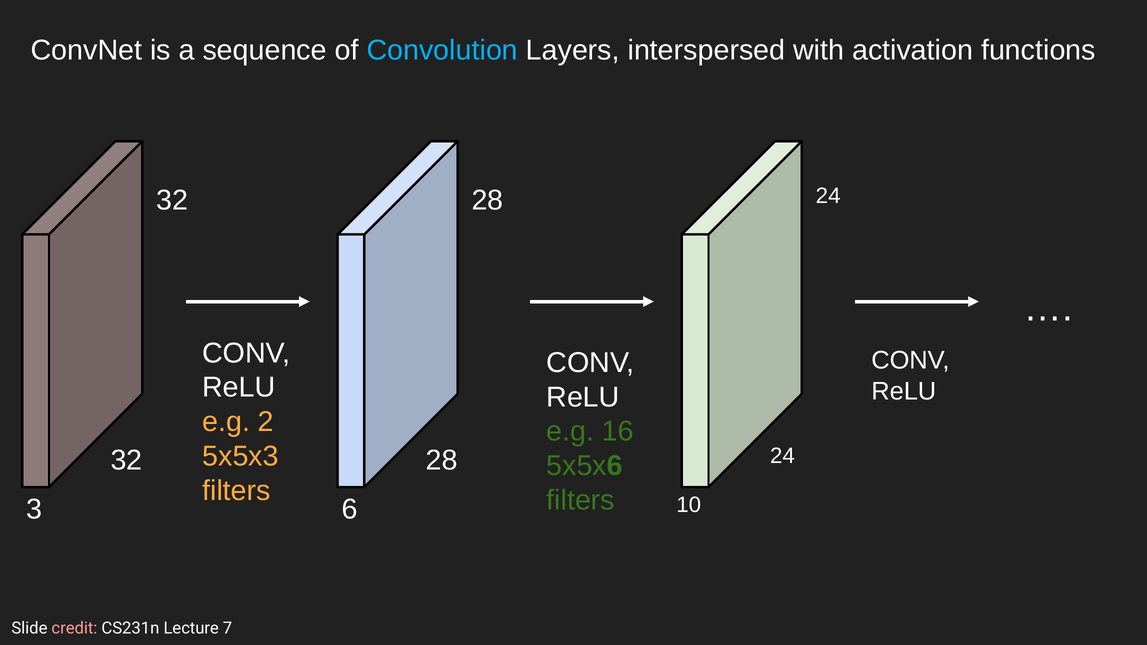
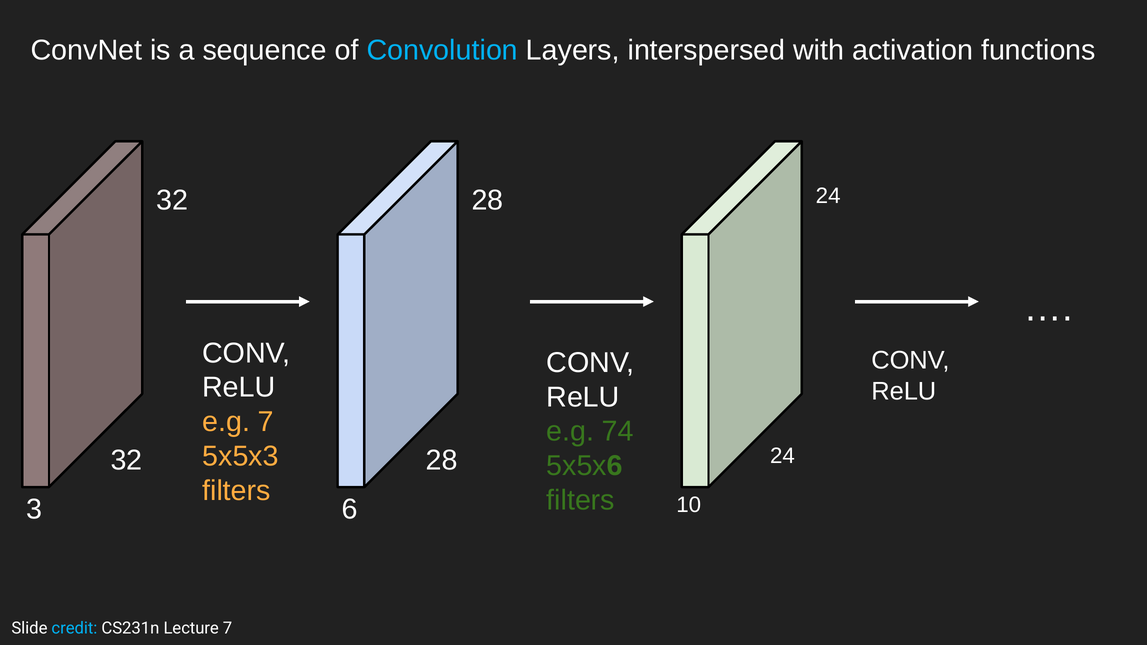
e.g 2: 2 -> 7 (266, 422)
16: 16 -> 74 (618, 432)
credit colour: pink -> light blue (74, 629)
